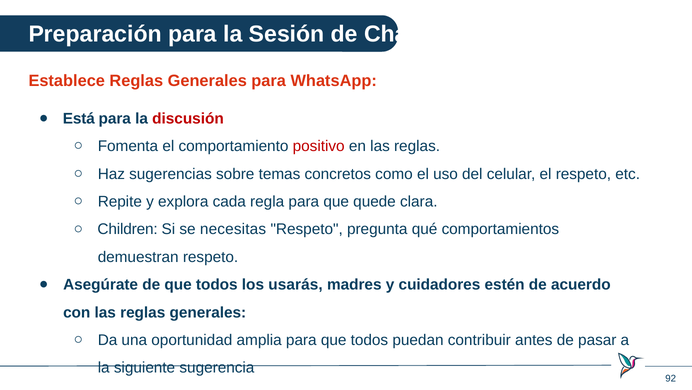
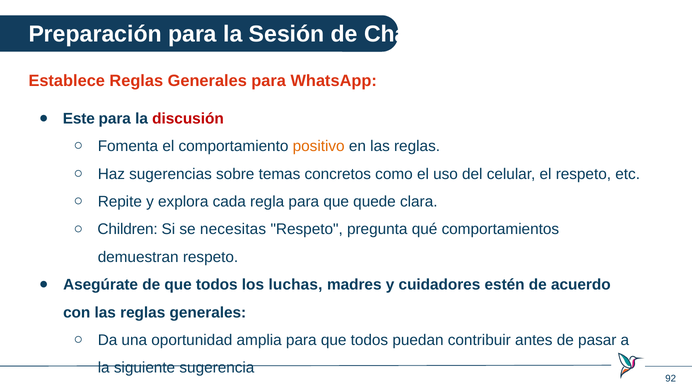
Está: Está -> Este (79, 118)
positivo colour: red -> orange (319, 146)
usarás: usarás -> luchas (295, 284)
